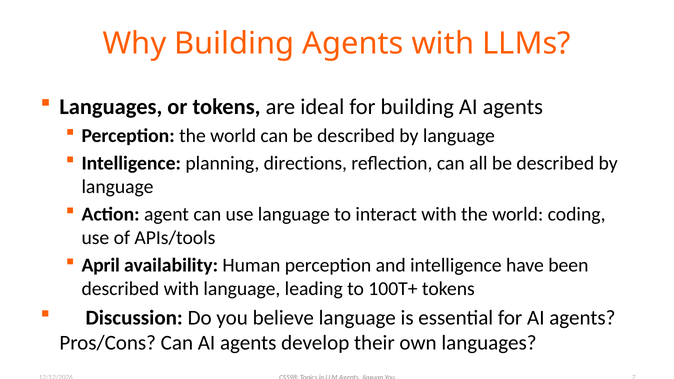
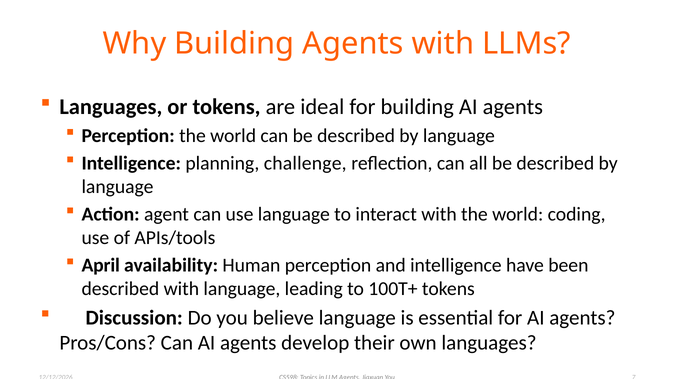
directions: directions -> challenge (305, 163)
